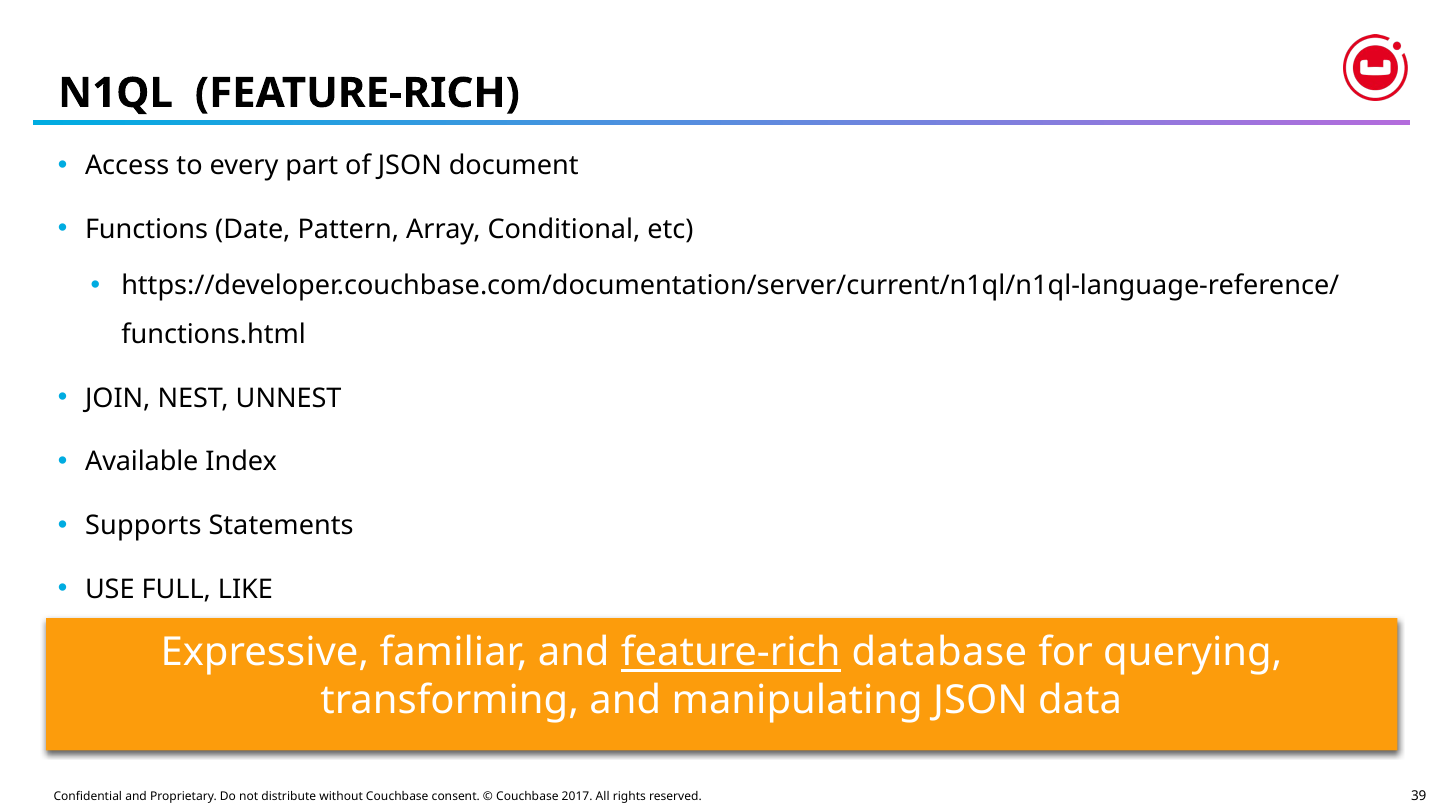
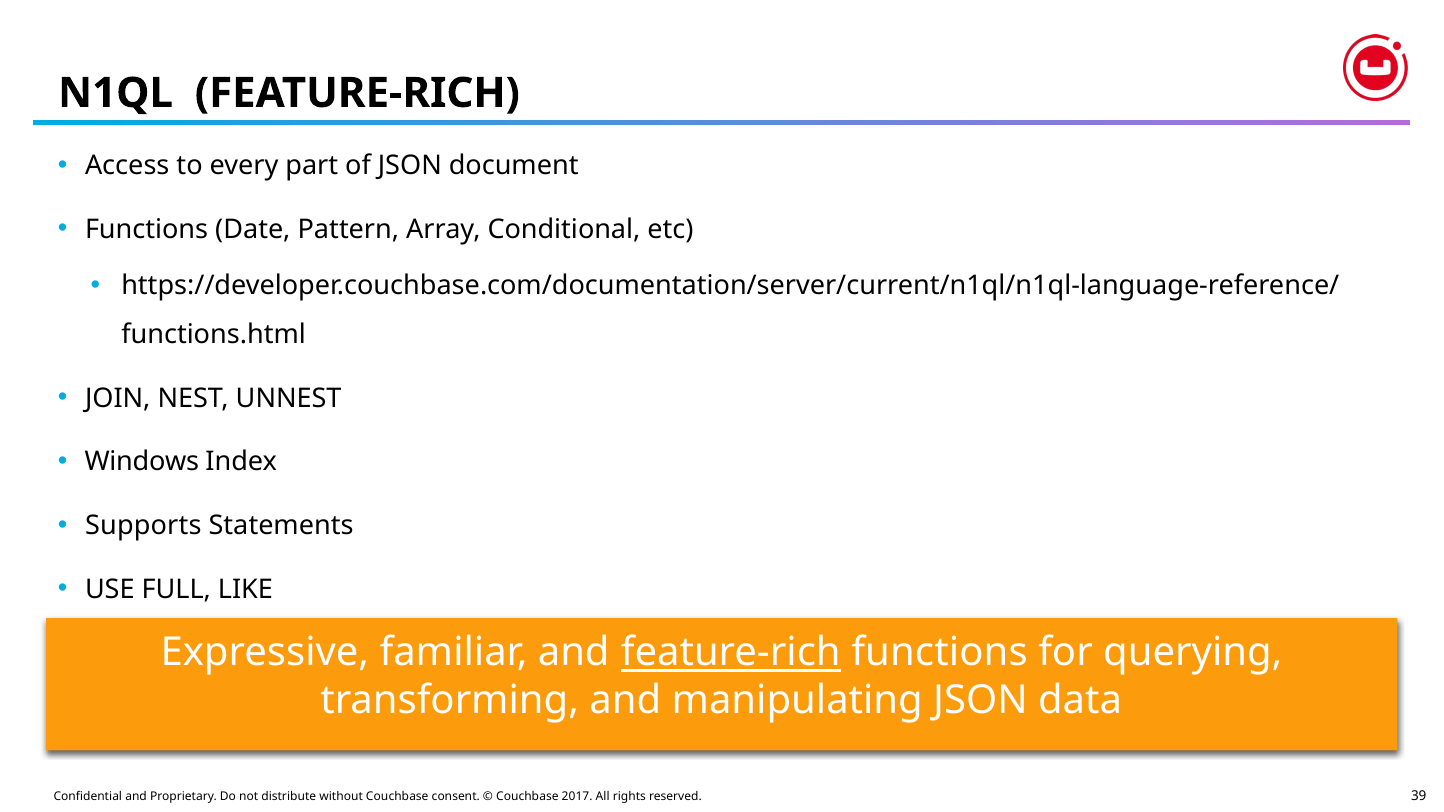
Available: Available -> Windows (142, 462)
feature-rich database: database -> functions (940, 652)
